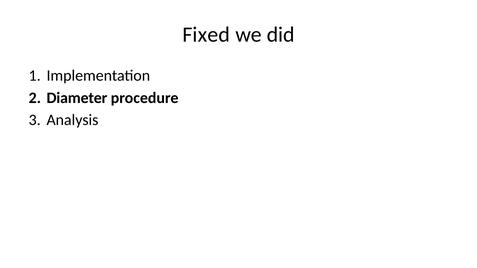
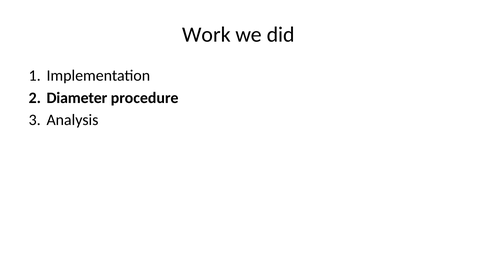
Fixed: Fixed -> Work (206, 35)
